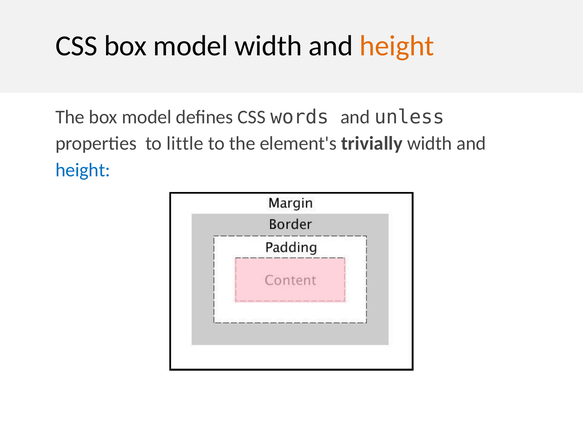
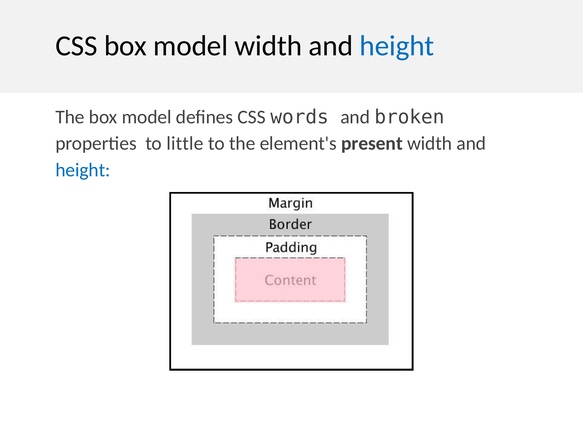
height colour: orange -> blue (397, 46)
unless: unless -> broken (409, 117)
trivially: trivially -> present (372, 144)
